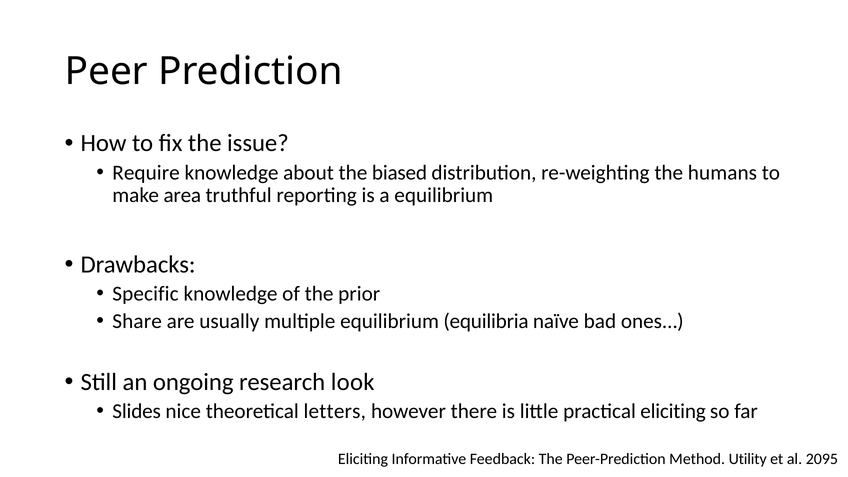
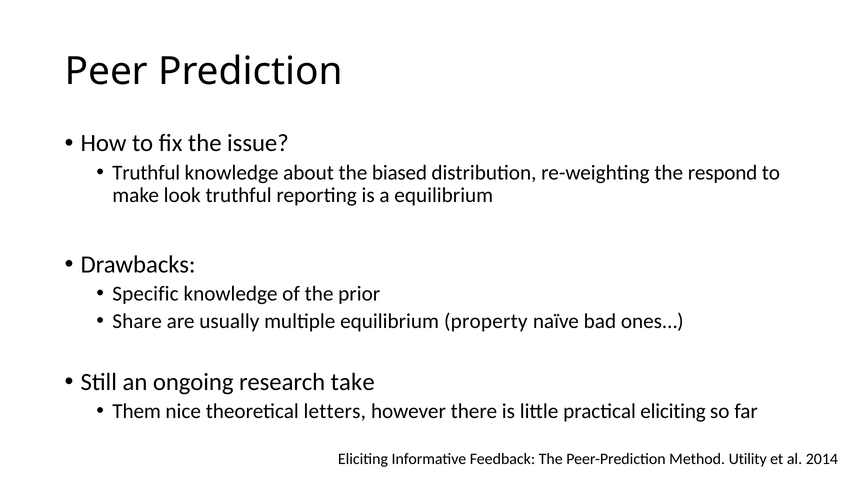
Require: Require -> Truthful (146, 173)
humans: humans -> respond (723, 173)
area: area -> look (182, 195)
equilibria: equilibria -> property (486, 321)
look: look -> take (353, 382)
Slides: Slides -> Them (137, 411)
2095: 2095 -> 2014 (822, 459)
